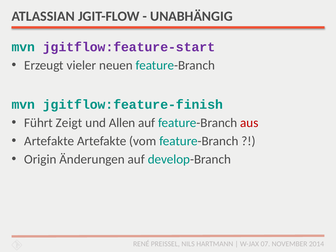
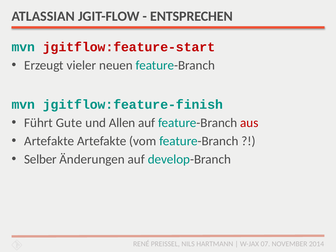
UNABHÄNGIG: UNABHÄNGIG -> ENTSPRECHEN (191, 16)
jgitflow:feature-start colour: purple -> red (129, 47)
Zeigt: Zeigt -> Gute (69, 123)
Origin: Origin -> Selber (40, 159)
